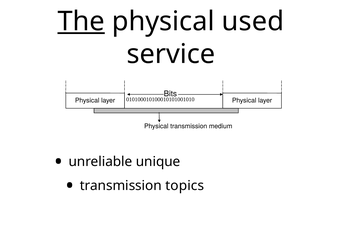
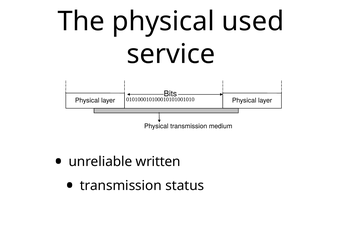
The underline: present -> none (81, 21)
unique: unique -> written (158, 161)
topics: topics -> status (185, 185)
